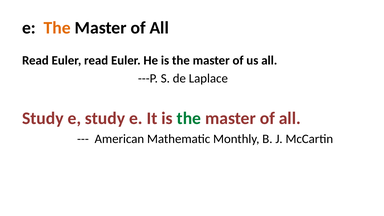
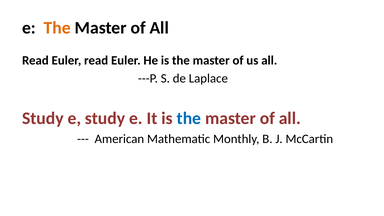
the colour: green -> blue (189, 118)
